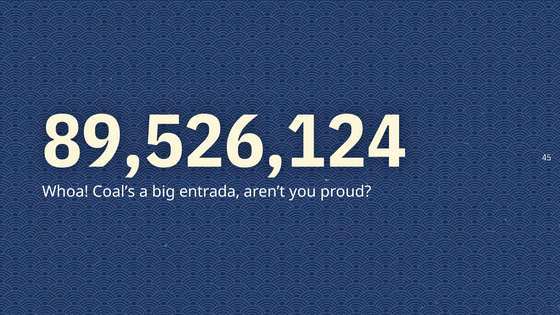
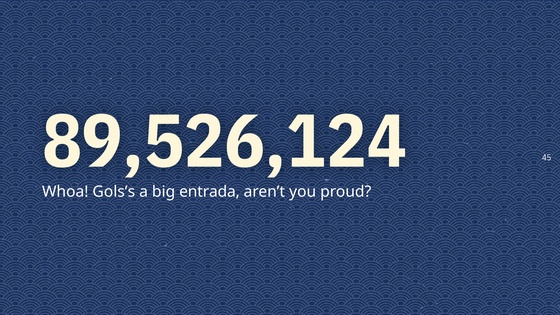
Coal’s: Coal’s -> Gols’s (114, 192)
